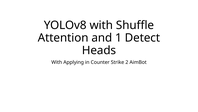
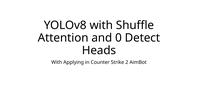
1: 1 -> 0 (118, 38)
